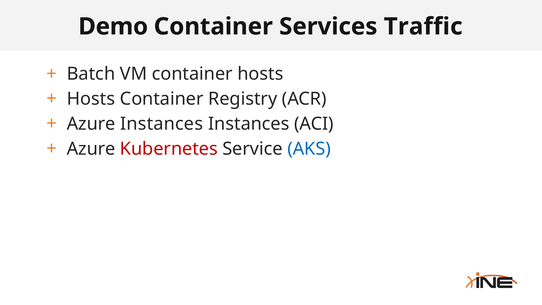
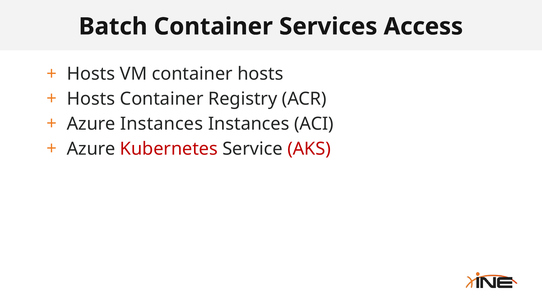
Demo: Demo -> Batch (113, 27)
Traffic: Traffic -> Access (423, 27)
Batch: Batch -> Hosts (91, 74)
AKS colour: blue -> red (309, 149)
